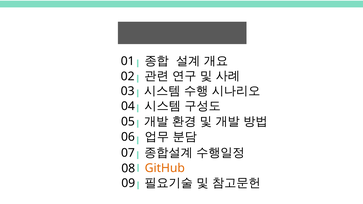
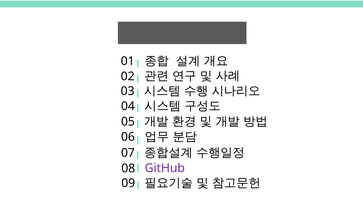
GitHub colour: orange -> purple (165, 168)
